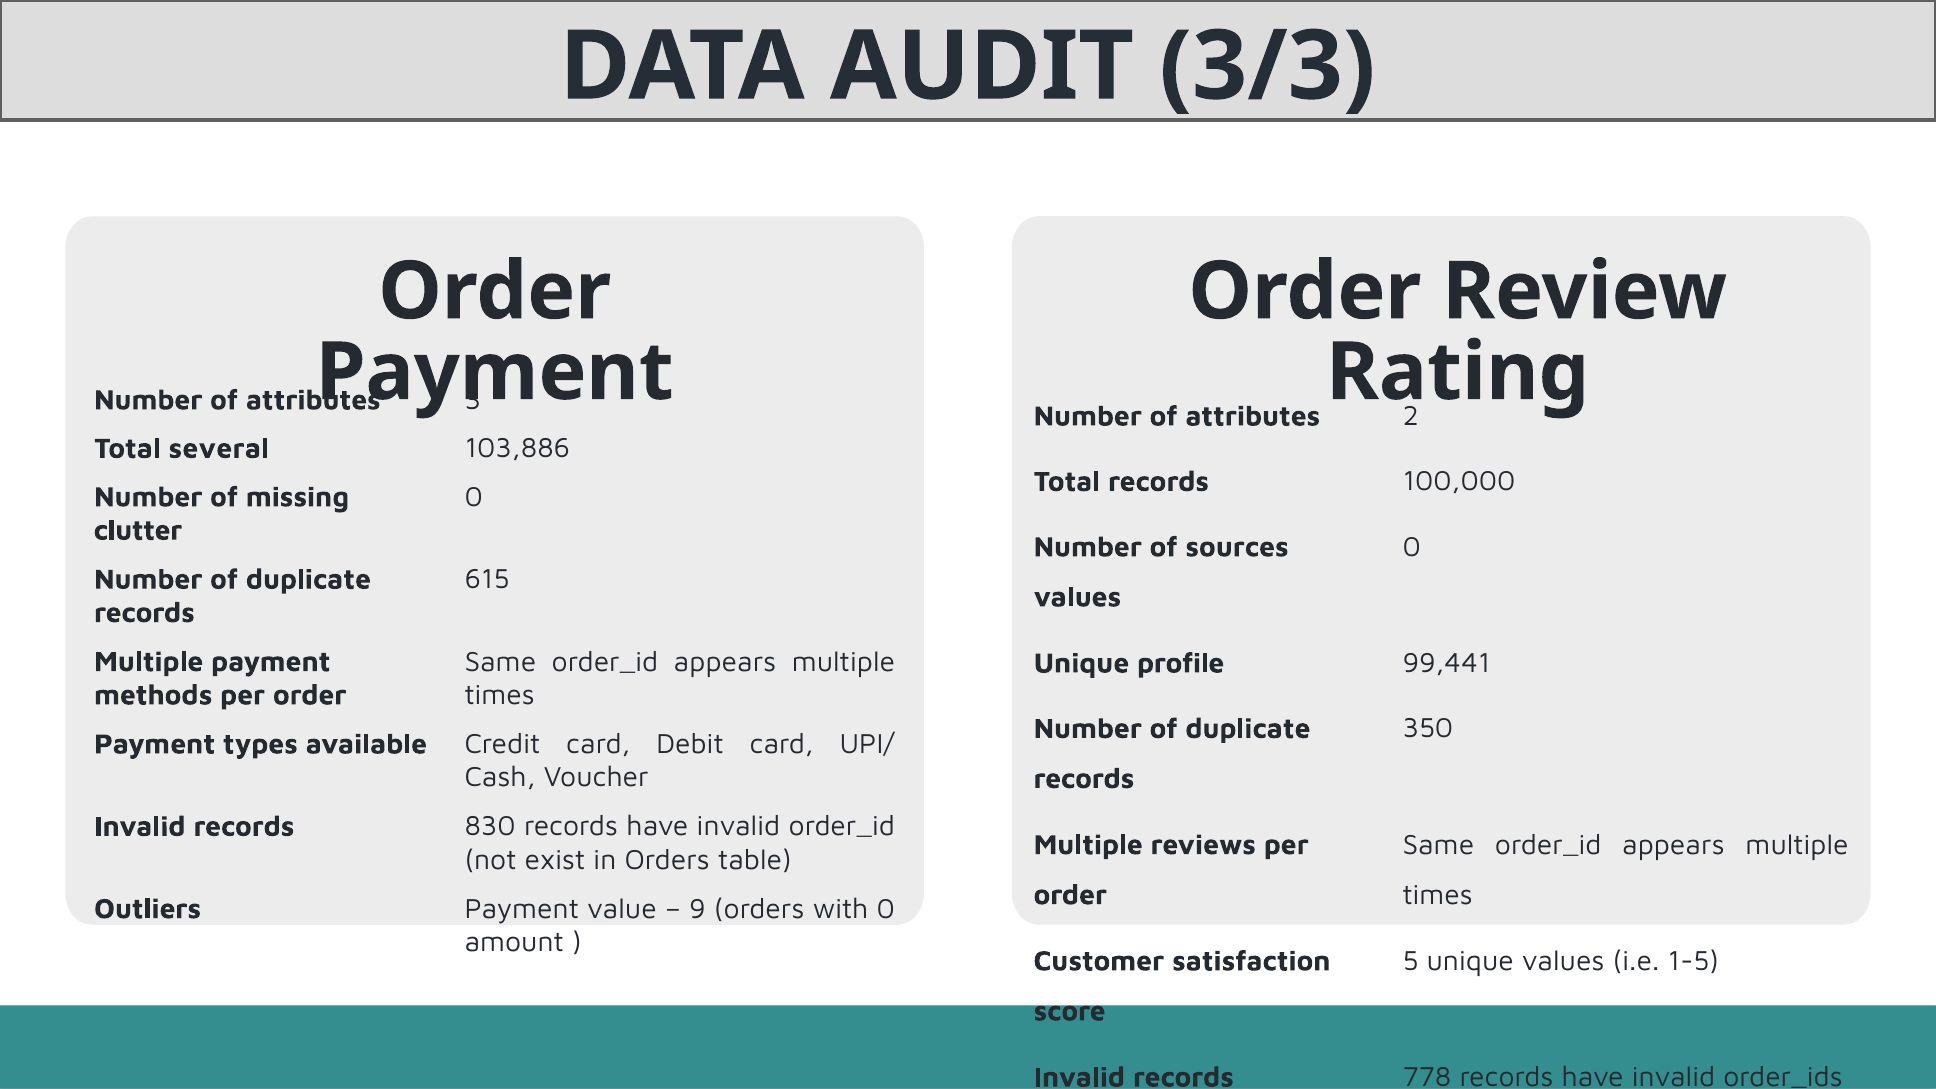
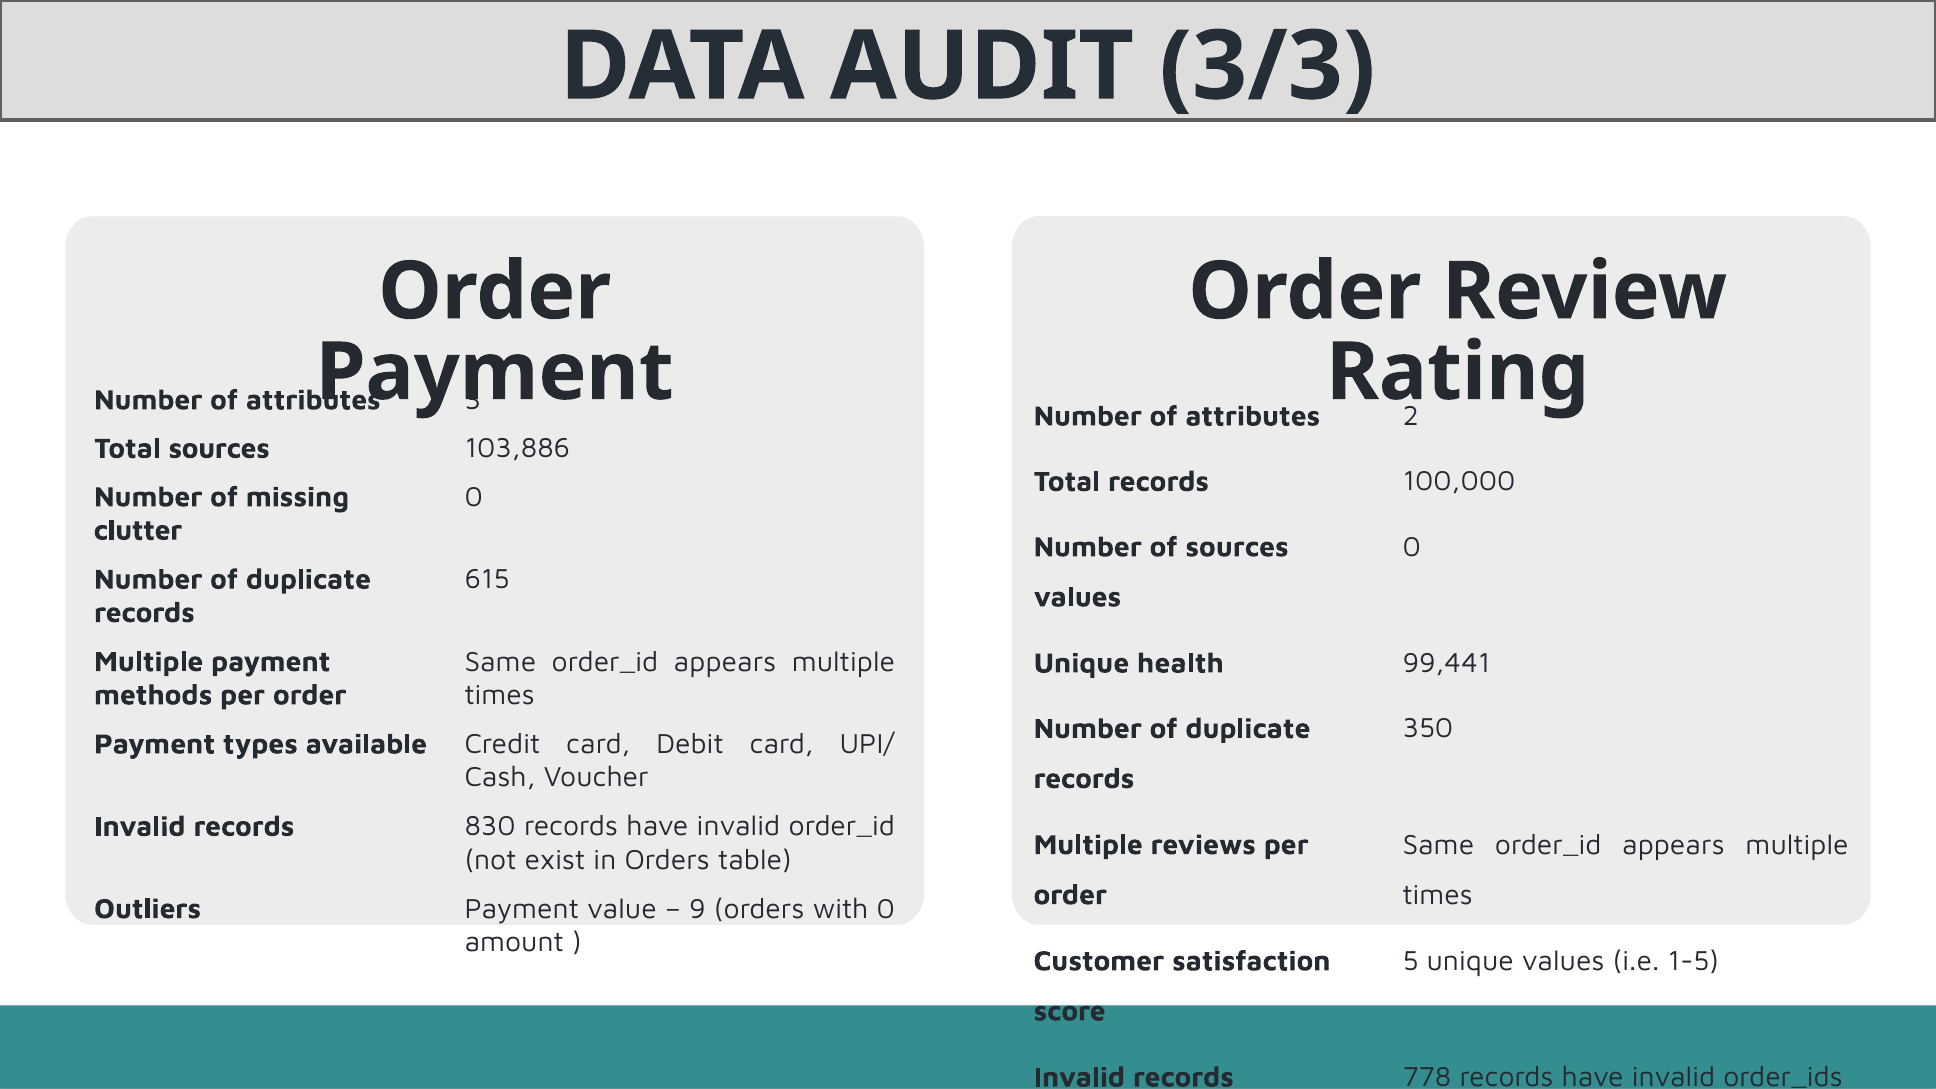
Total several: several -> sources (219, 448)
profile: profile -> health (1180, 663)
